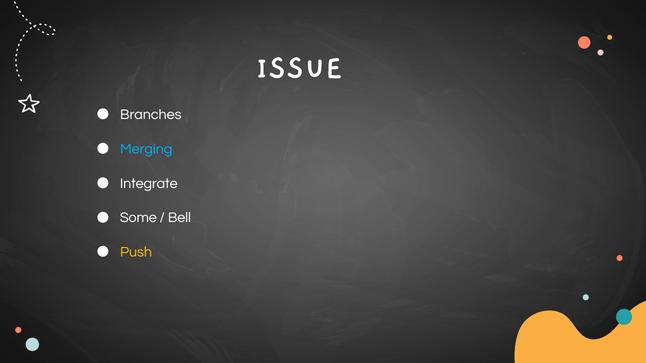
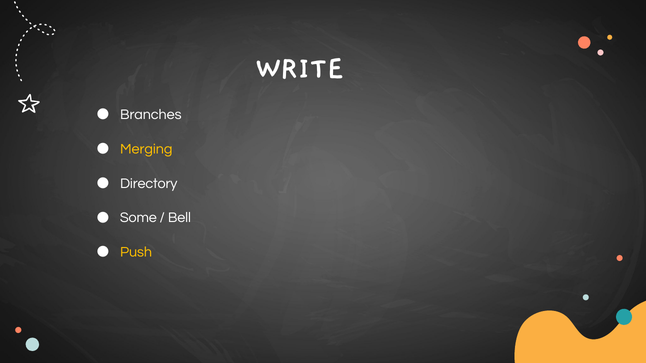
ISSUE: ISSUE -> WRITE (299, 66)
Merging colour: light blue -> yellow (146, 149)
Integrate: Integrate -> Directory (149, 183)
